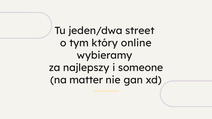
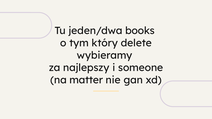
street: street -> books (140, 31)
online: online -> delete (136, 43)
